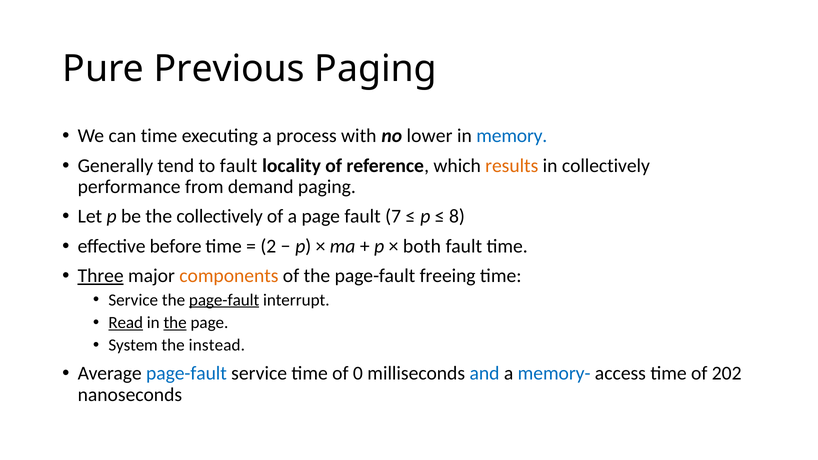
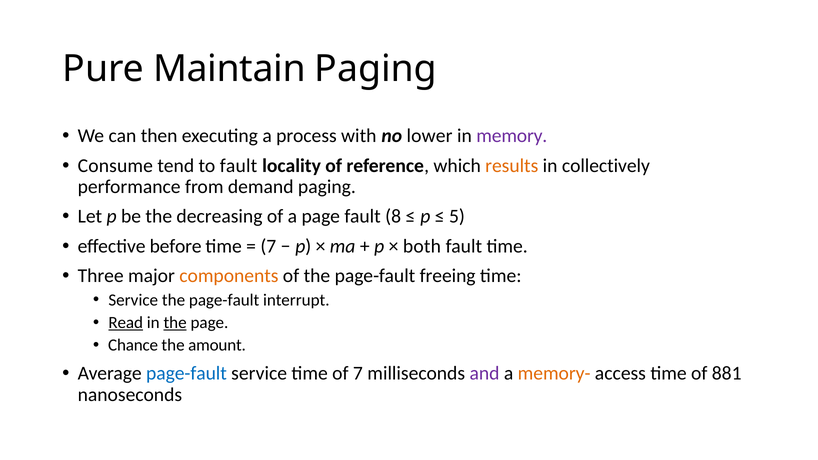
Previous: Previous -> Maintain (229, 69)
can time: time -> then (159, 136)
memory colour: blue -> purple (512, 136)
Generally: Generally -> Consume (115, 166)
the collectively: collectively -> decreasing (219, 217)
7: 7 -> 8 (393, 217)
8: 8 -> 5 (457, 217)
2: 2 -> 7 (268, 246)
Three underline: present -> none (101, 276)
page-fault underline: present -> none (224, 300)
System: System -> Chance (133, 345)
instead: instead -> amount (217, 345)
of 0: 0 -> 7 (358, 374)
and colour: blue -> purple (485, 374)
memory- colour: blue -> orange (554, 374)
202: 202 -> 881 (727, 374)
